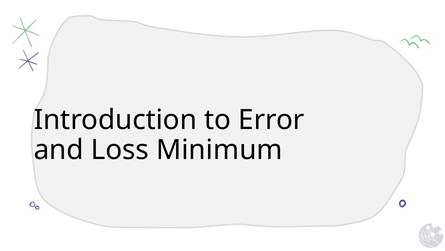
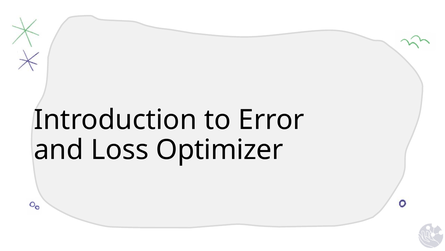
Minimum: Minimum -> Optimizer (220, 150)
